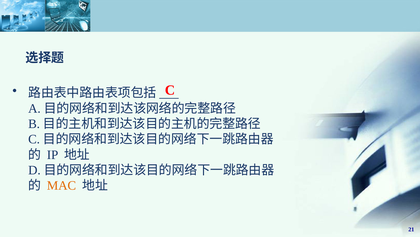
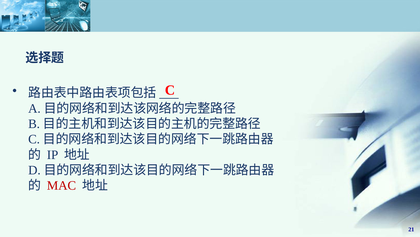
MAC colour: orange -> red (61, 185)
